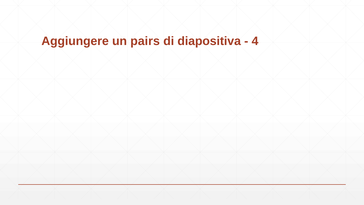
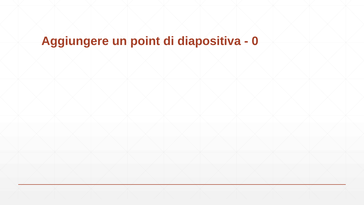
pairs: pairs -> point (145, 41)
4: 4 -> 0 (255, 41)
